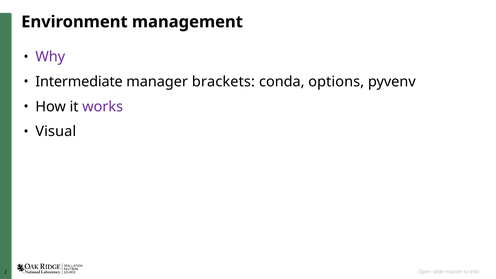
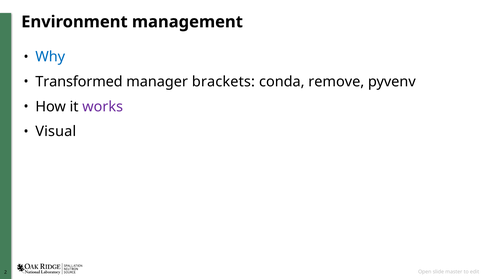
Why colour: purple -> blue (50, 57)
Intermediate: Intermediate -> Transformed (79, 82)
options: options -> remove (336, 82)
